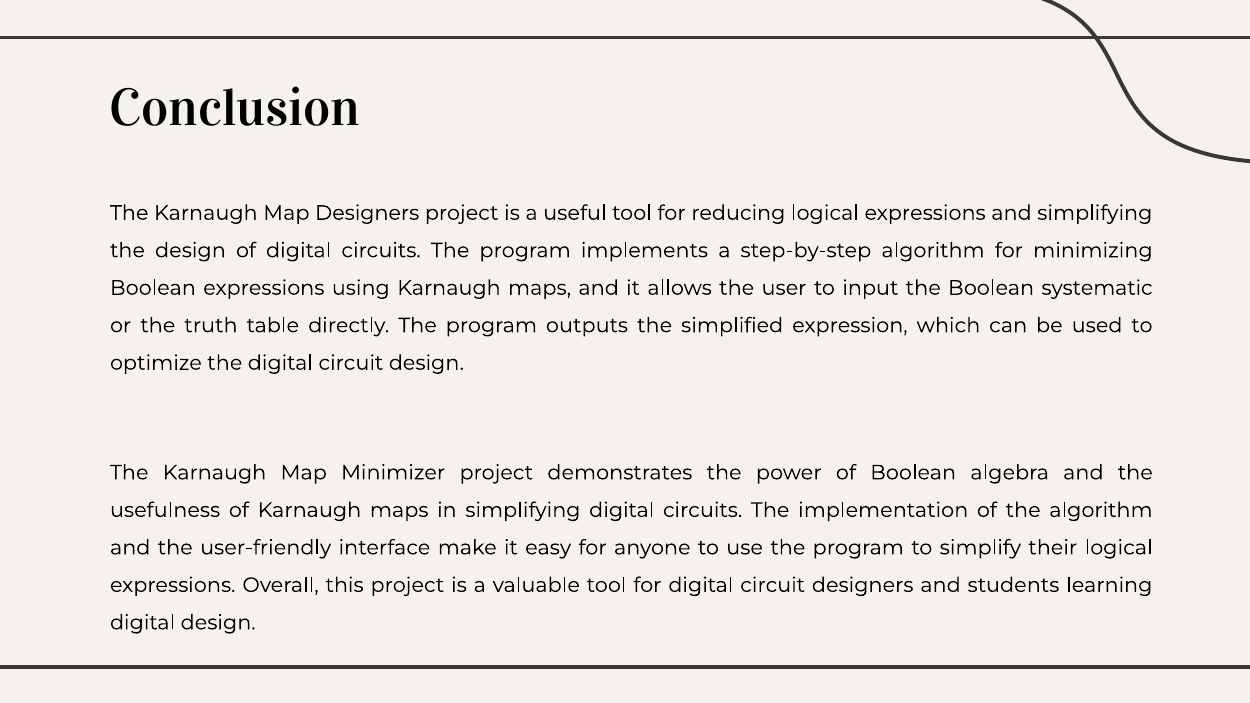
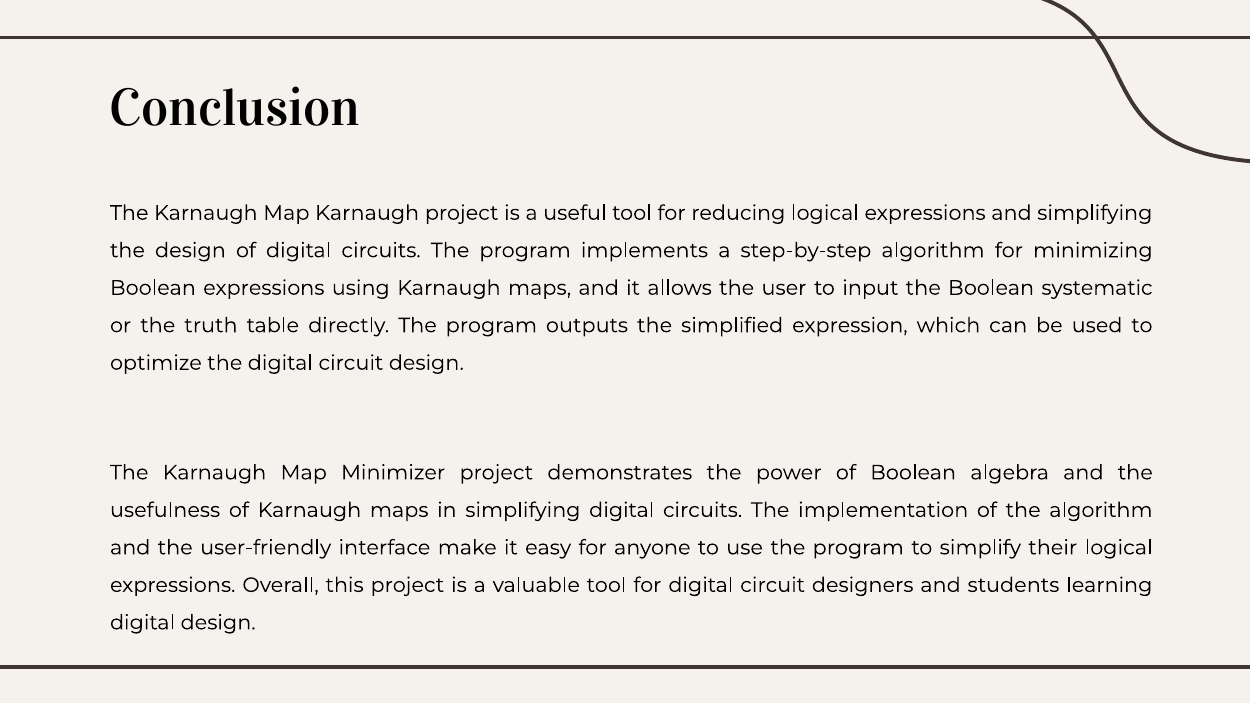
Map Designers: Designers -> Karnaugh (367, 213)
